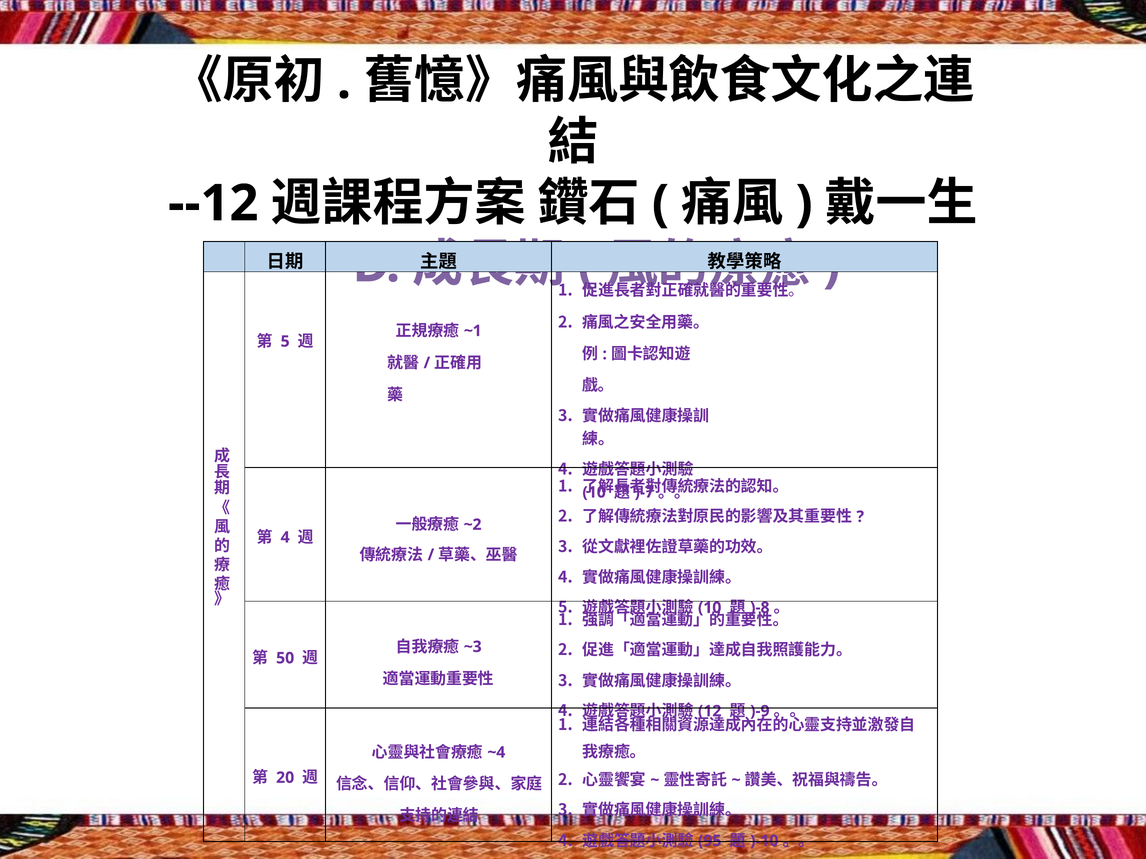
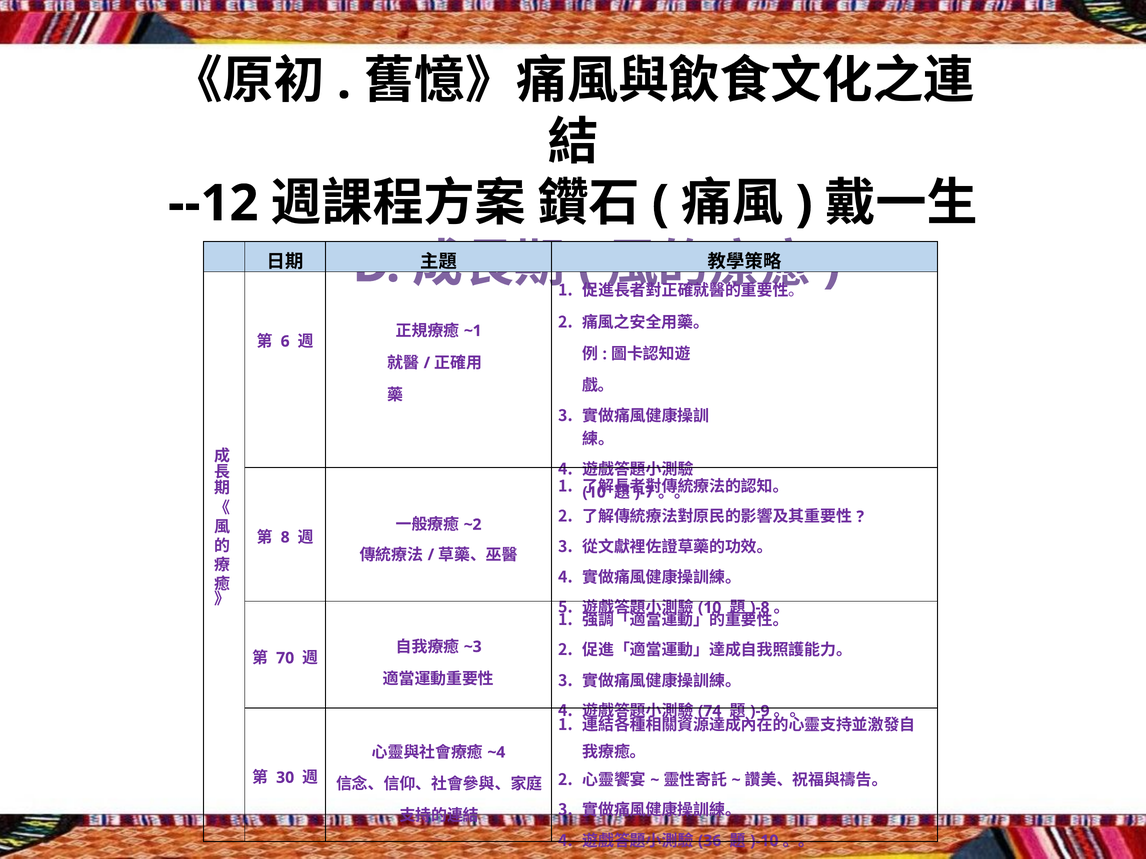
5: 5 -> 6 (285, 342)
4: 4 -> 8 (285, 538)
50: 50 -> 70 (285, 658)
12: 12 -> 74 (710, 711)
20: 20 -> 30 (285, 778)
95: 95 -> 36 (710, 841)
